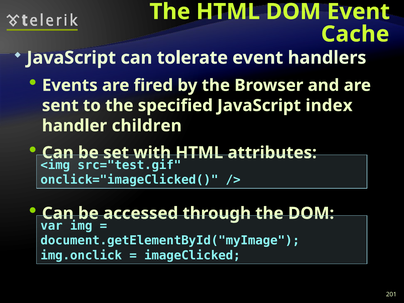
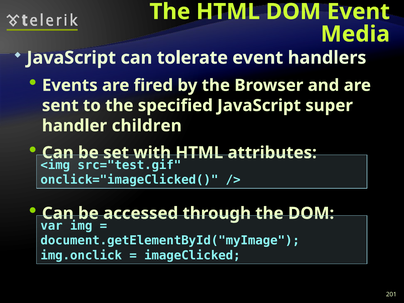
Cache: Cache -> Media (355, 34)
index: index -> super (329, 106)
